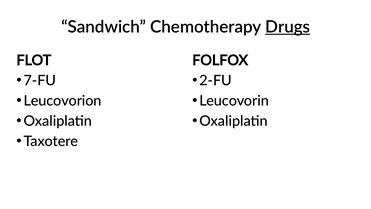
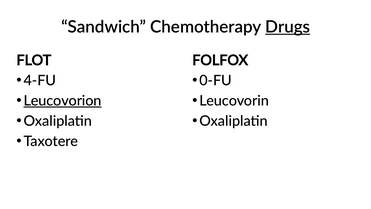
7-FU: 7-FU -> 4-FU (40, 80)
2-FU: 2-FU -> 0-FU (216, 80)
Leucovorion underline: none -> present (63, 101)
